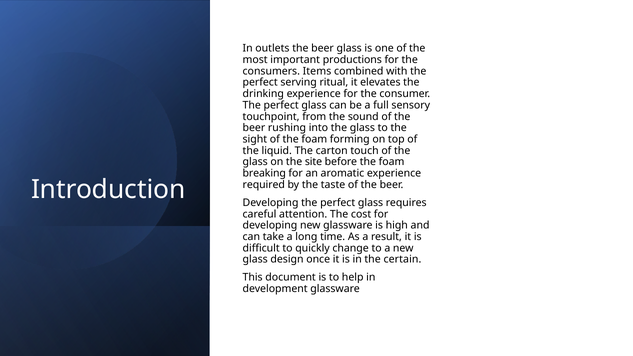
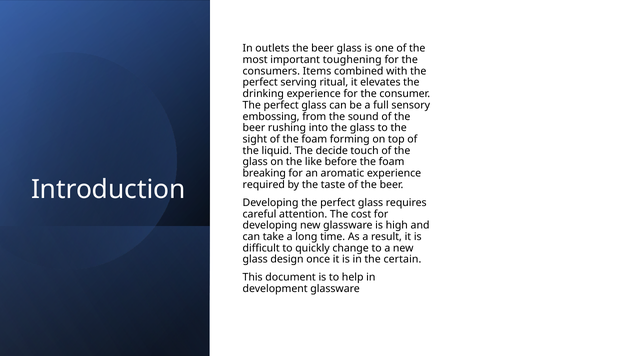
productions: productions -> toughening (352, 60)
touchpoint: touchpoint -> embossing (271, 117)
carton: carton -> decide (332, 151)
site: site -> like (313, 162)
